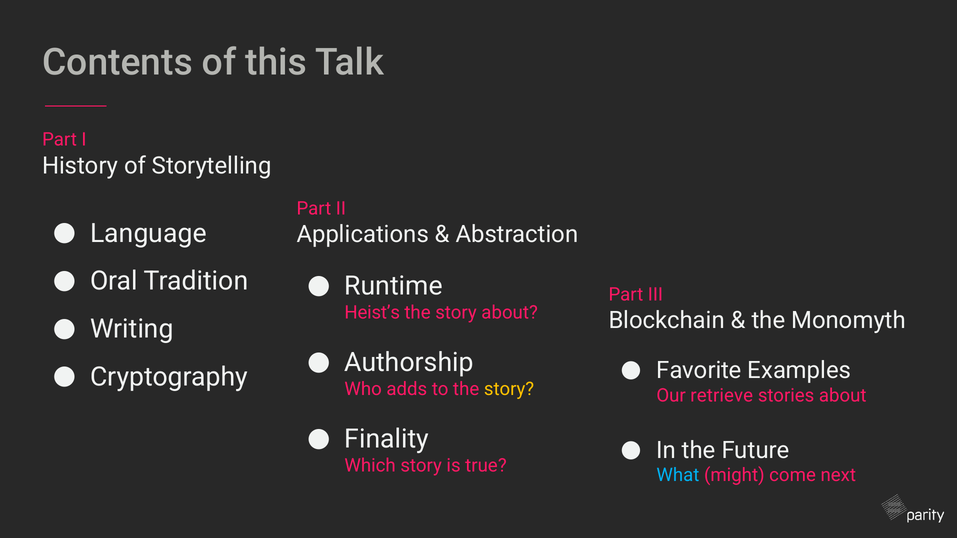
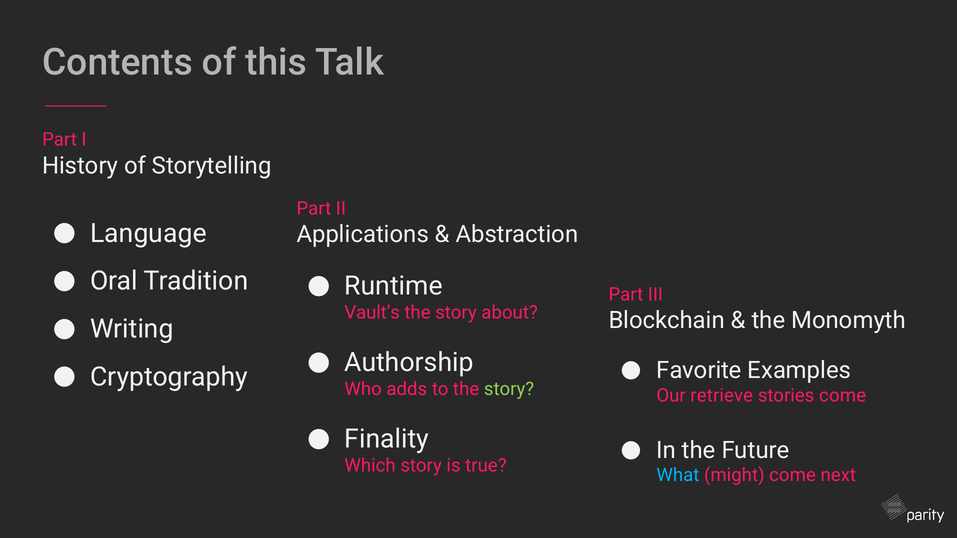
Heist’s: Heist’s -> Vault’s (372, 313)
story colour: yellow -> light green (509, 389)
stories about: about -> come (843, 396)
